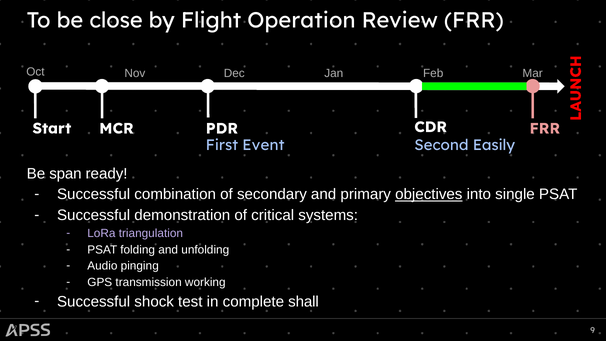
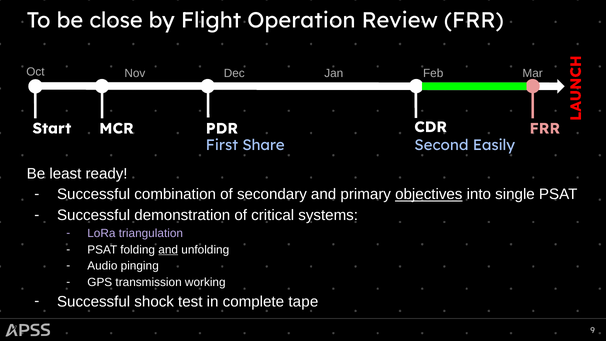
Event: Event -> Share (264, 145)
span: span -> least (65, 174)
and underline: none -> present (168, 250)
shall: shall -> tape (303, 301)
